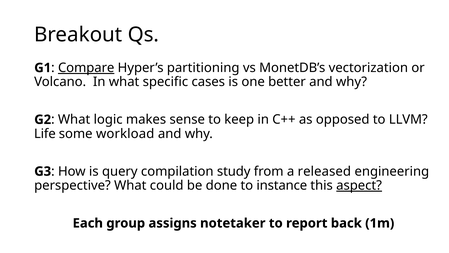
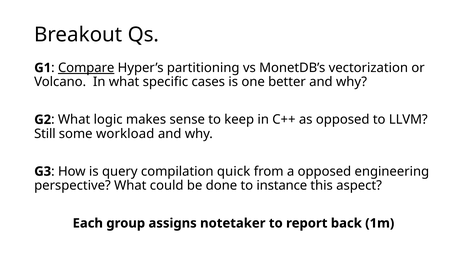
Life: Life -> Still (45, 134)
study: study -> quick (234, 171)
a released: released -> opposed (324, 171)
aspect underline: present -> none (359, 185)
